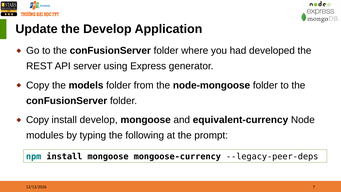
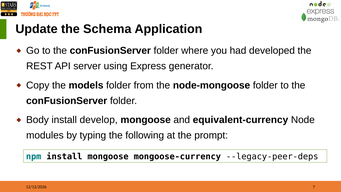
the Develop: Develop -> Schema (107, 29)
Copy: Copy -> Body (37, 120)
